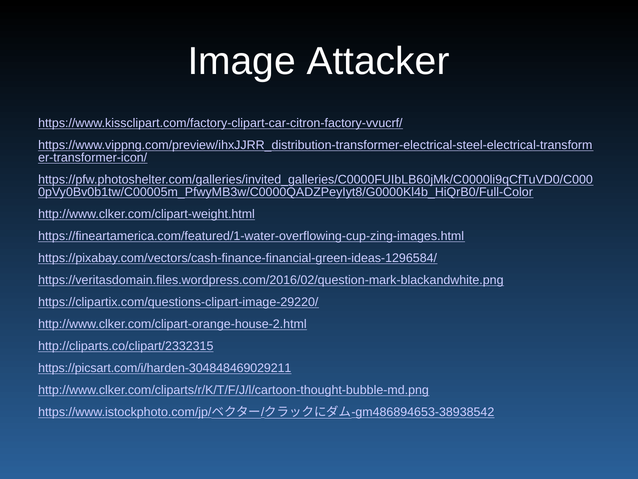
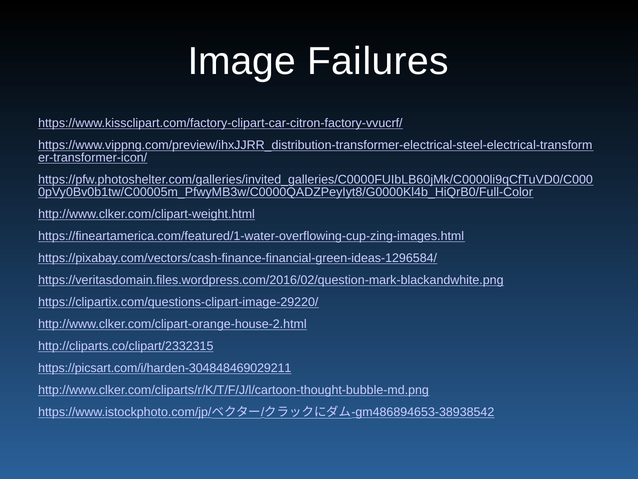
Attacker: Attacker -> Failures (378, 61)
